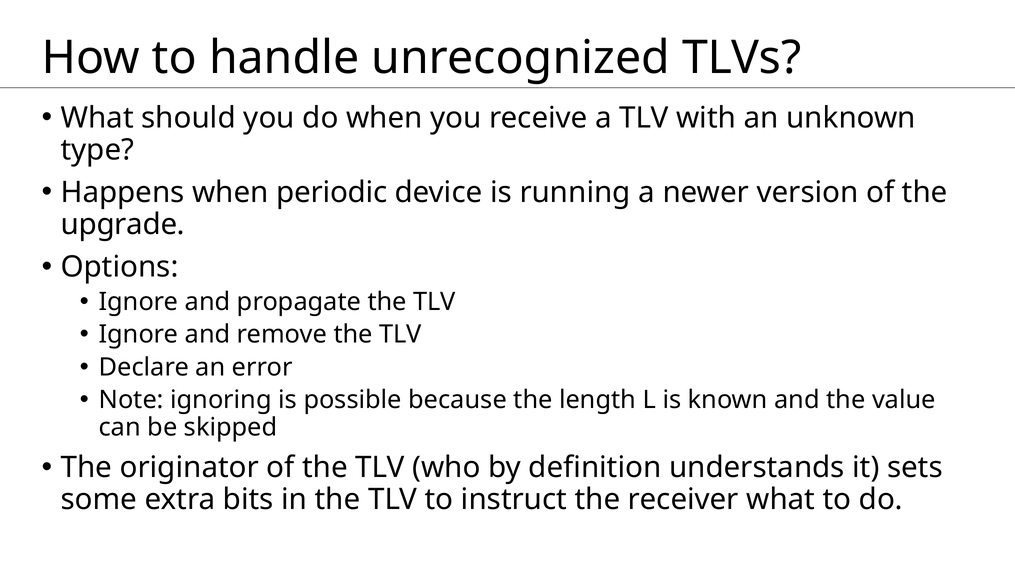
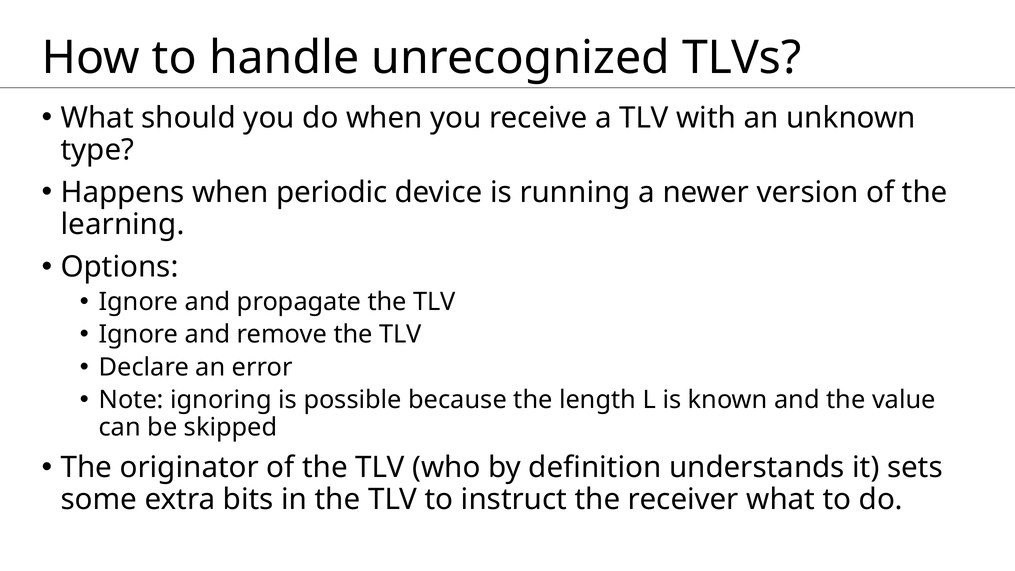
upgrade: upgrade -> learning (123, 224)
